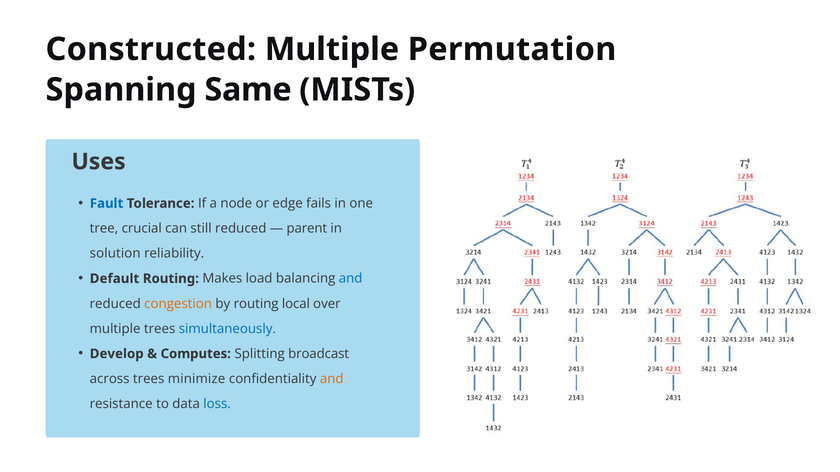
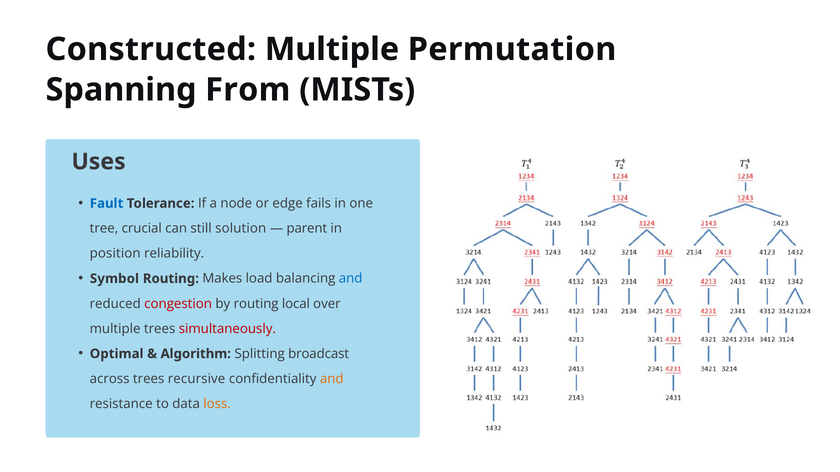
Same: Same -> From (248, 90)
still reduced: reduced -> solution (241, 229)
solution: solution -> position (115, 254)
Default: Default -> Symbol (114, 279)
congestion colour: orange -> red (178, 304)
simultaneously colour: blue -> red (227, 329)
Develop: Develop -> Optimal (117, 354)
Computes: Computes -> Algorithm (196, 354)
minimize: minimize -> recursive (197, 379)
loss colour: blue -> orange (217, 404)
